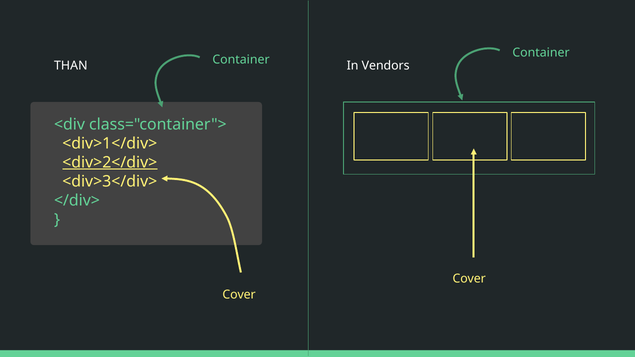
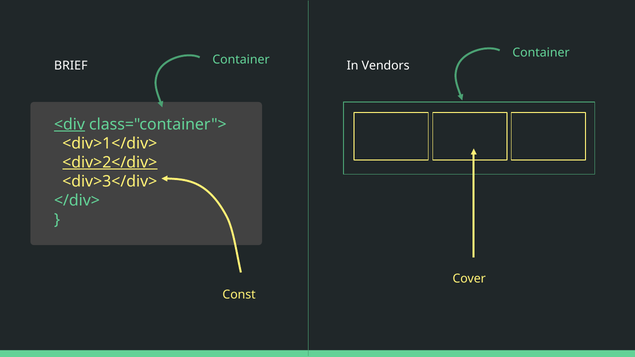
THAN: THAN -> BRIEF (71, 66)
<div underline: none -> present (69, 124)
Cover: Cover -> Const (239, 295)
